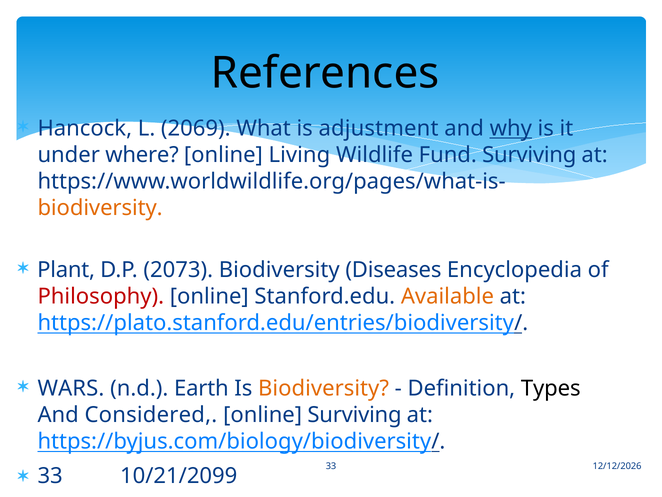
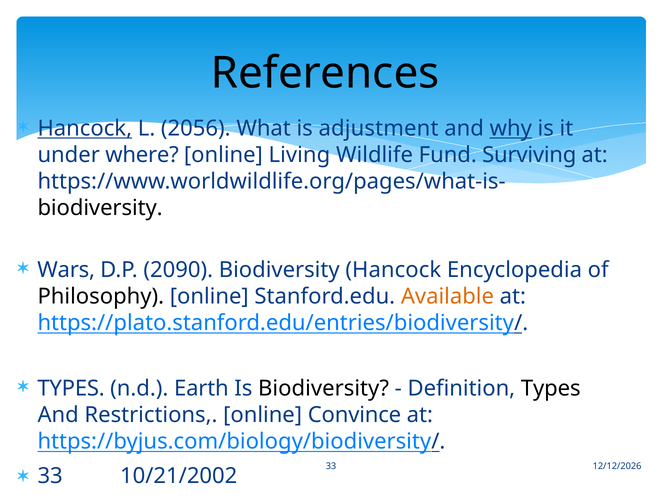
Hancock underline: none -> present (85, 128)
2069: 2069 -> 2056 (196, 128)
biodiversity colour: orange -> black (100, 208)
Plant: Plant -> Wars (66, 270)
2073: 2073 -> 2090 (178, 270)
Biodiversity Diseases: Diseases -> Hancock (393, 270)
Philosophy colour: red -> black (101, 296)
WARS: WARS -> TYPES (71, 388)
Biodiversity colour: orange -> black (324, 388)
Considered: Considered -> Restrictions (151, 414)
online Surviving: Surviving -> Convince (354, 414)
10/21/2099: 10/21/2099 -> 10/21/2002 (179, 476)
